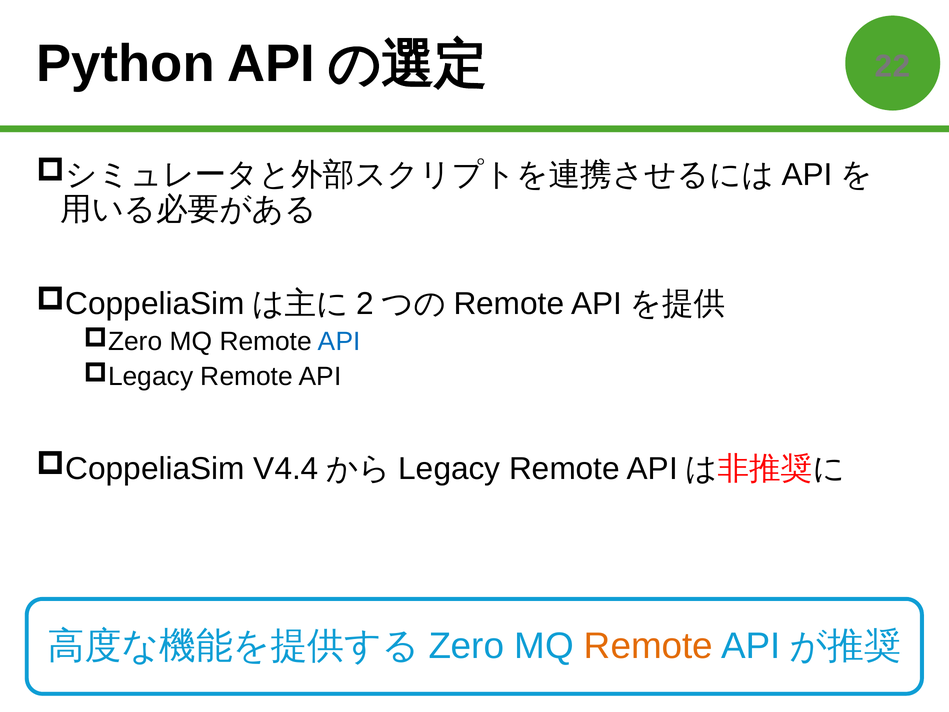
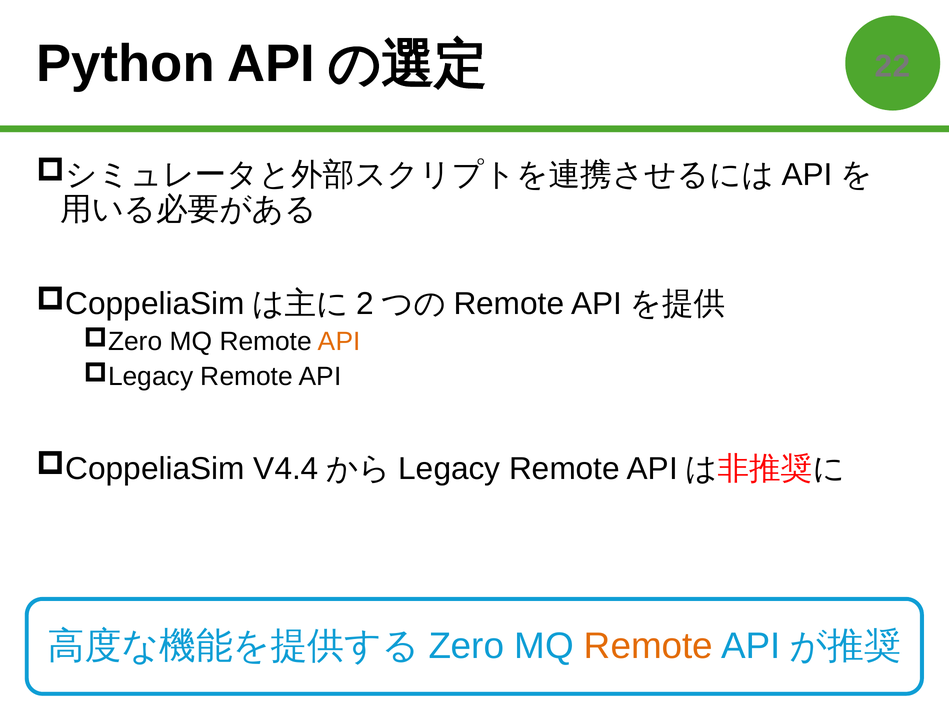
API colour: blue -> orange (339, 342)
